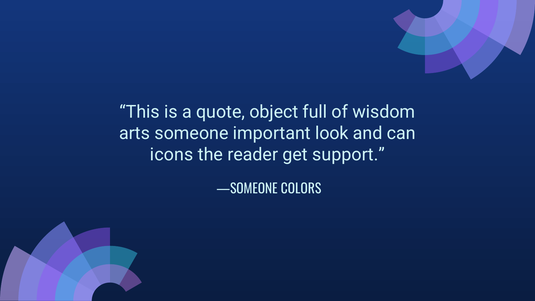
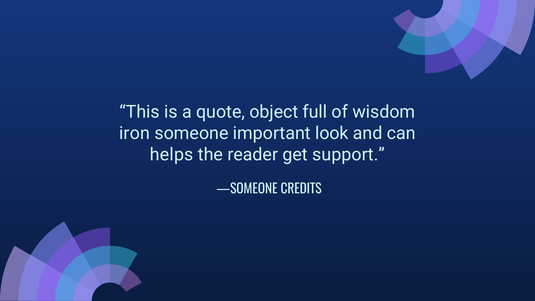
arts: arts -> iron (135, 133)
icons: icons -> helps (172, 155)
COLORS: COLORS -> CREDITS (301, 189)
